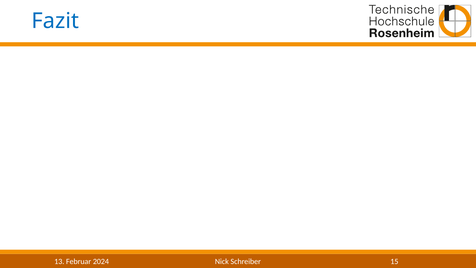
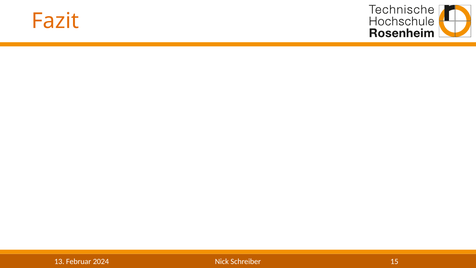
Fazit colour: blue -> orange (55, 21)
